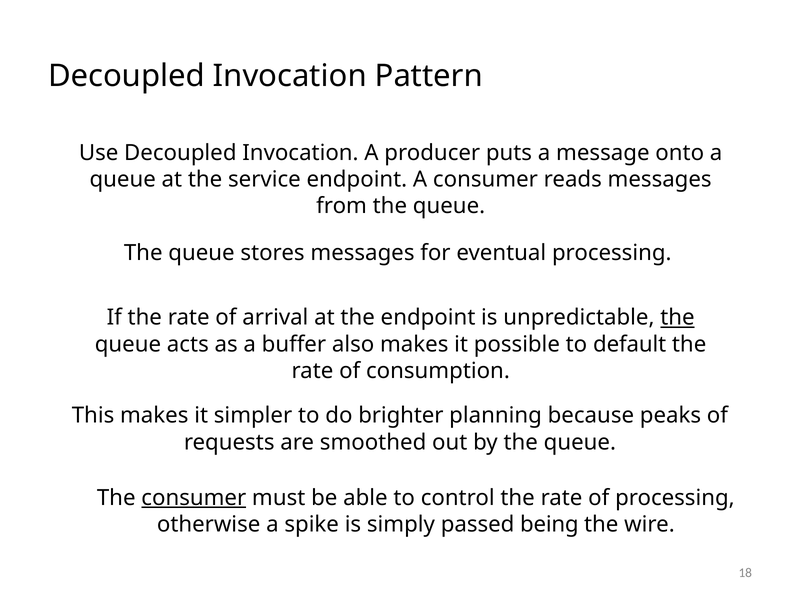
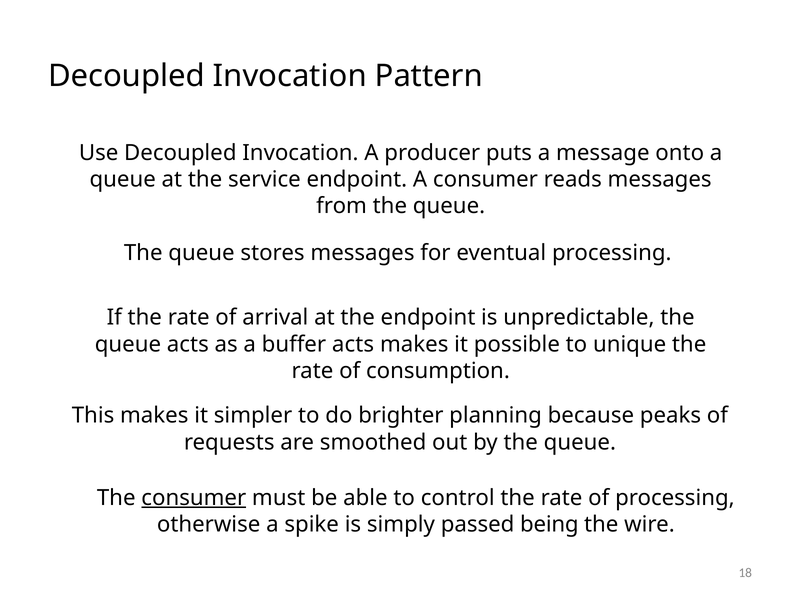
the underline: present -> none (677, 318)
buffer also: also -> acts (353, 344)
default: default -> unique (630, 344)
